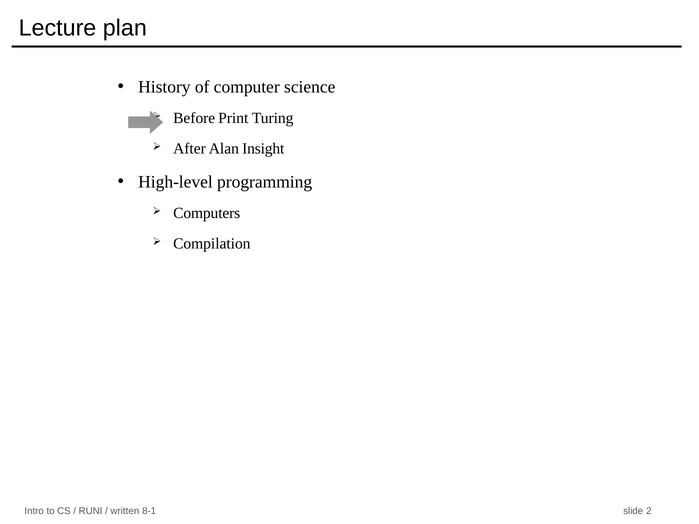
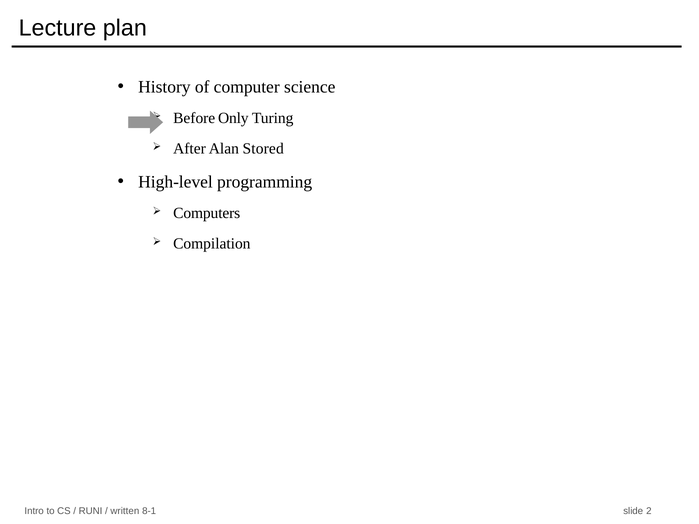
Print: Print -> Only (233, 118)
Insight: Insight -> Stored (263, 149)
